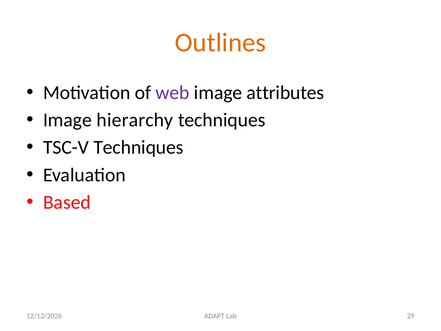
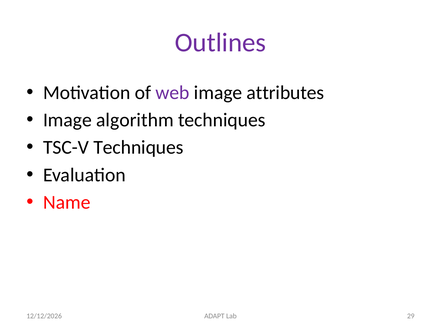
Outlines colour: orange -> purple (220, 43)
hierarchy: hierarchy -> algorithm (135, 120)
Based: Based -> Name (67, 202)
